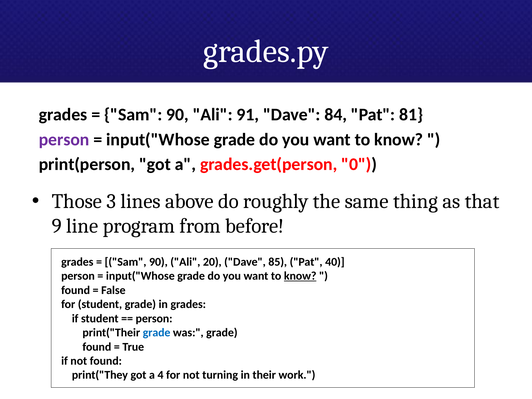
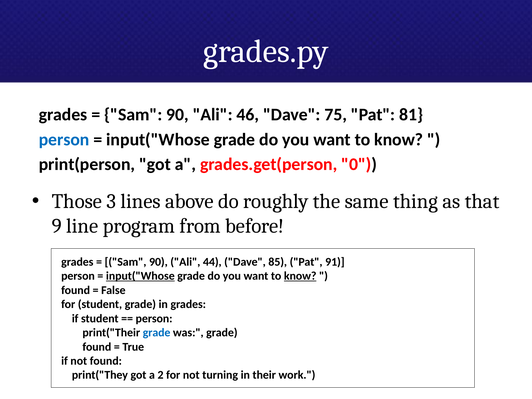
91: 91 -> 46 (248, 115)
84: 84 -> 75 (336, 115)
person colour: purple -> blue (64, 140)
20: 20 -> 44 (212, 262)
40: 40 -> 91 (335, 262)
input("Whose underline: none -> present (140, 276)
4: 4 -> 2 (161, 375)
